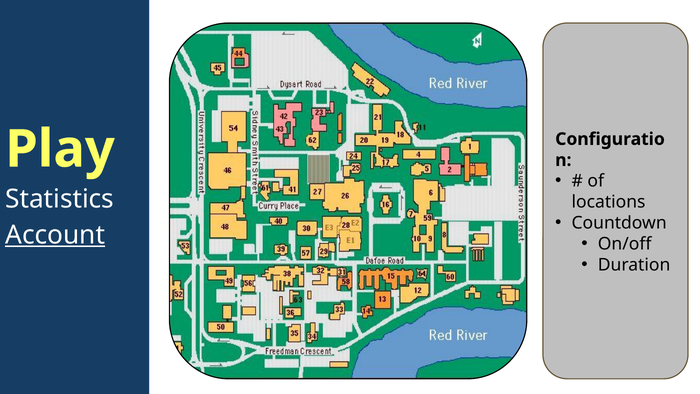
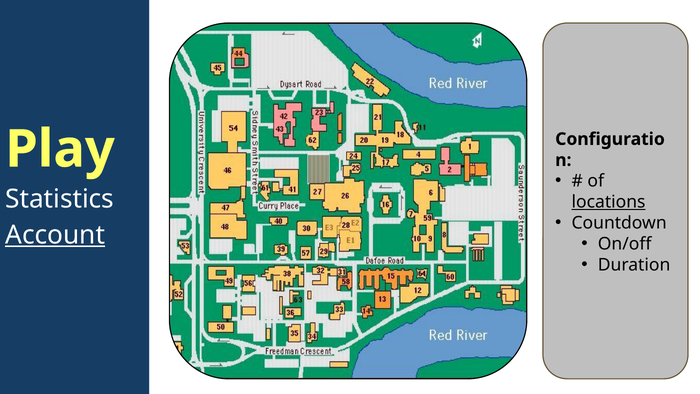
locations underline: none -> present (609, 202)
